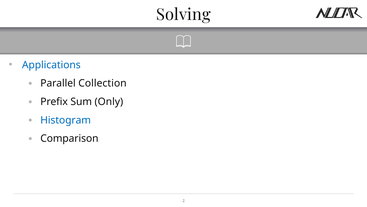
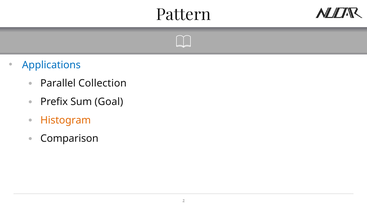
Solving: Solving -> Pattern (183, 15)
Only: Only -> Goal (109, 101)
Histogram colour: blue -> orange (66, 120)
